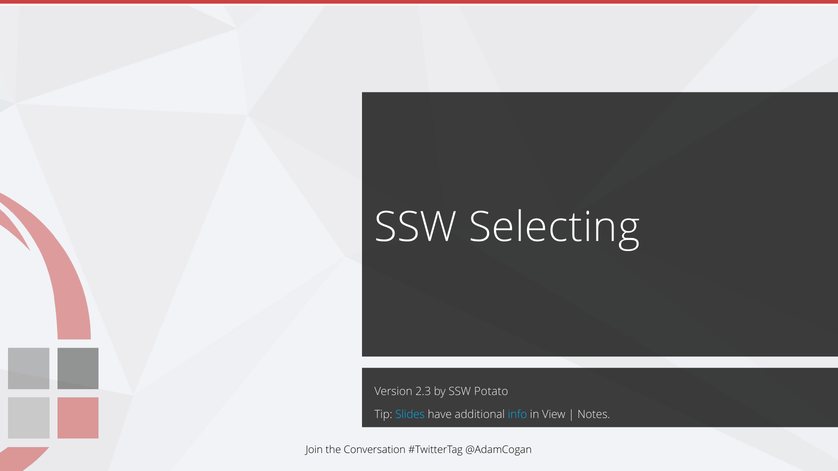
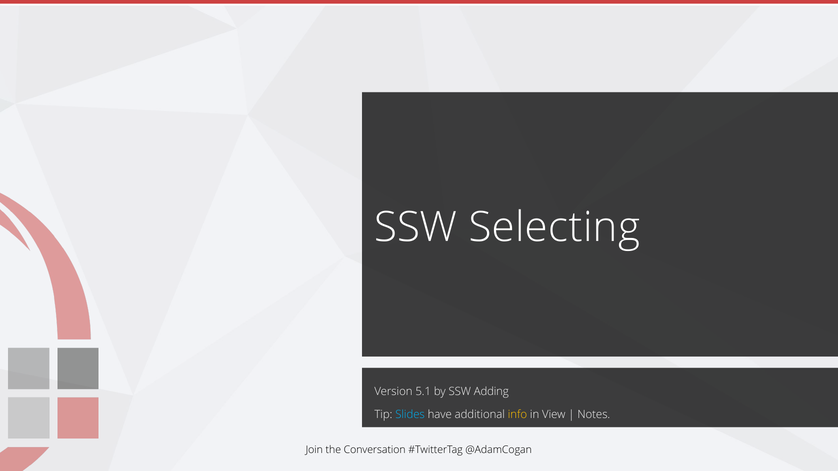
2.3: 2.3 -> 5.1 (423, 392)
Potato: Potato -> Adding (491, 392)
info colour: light blue -> yellow (517, 415)
